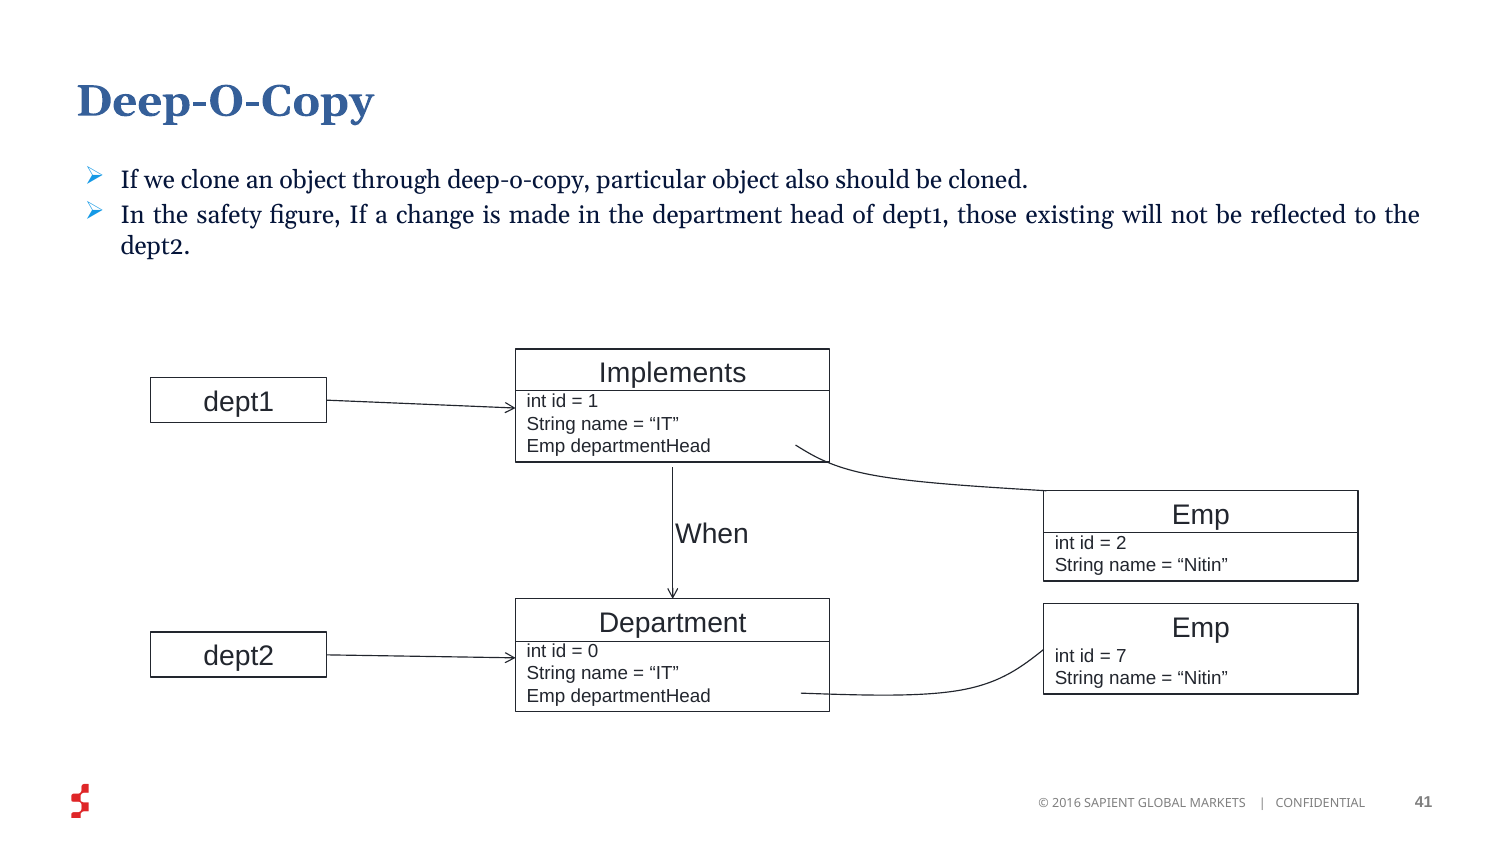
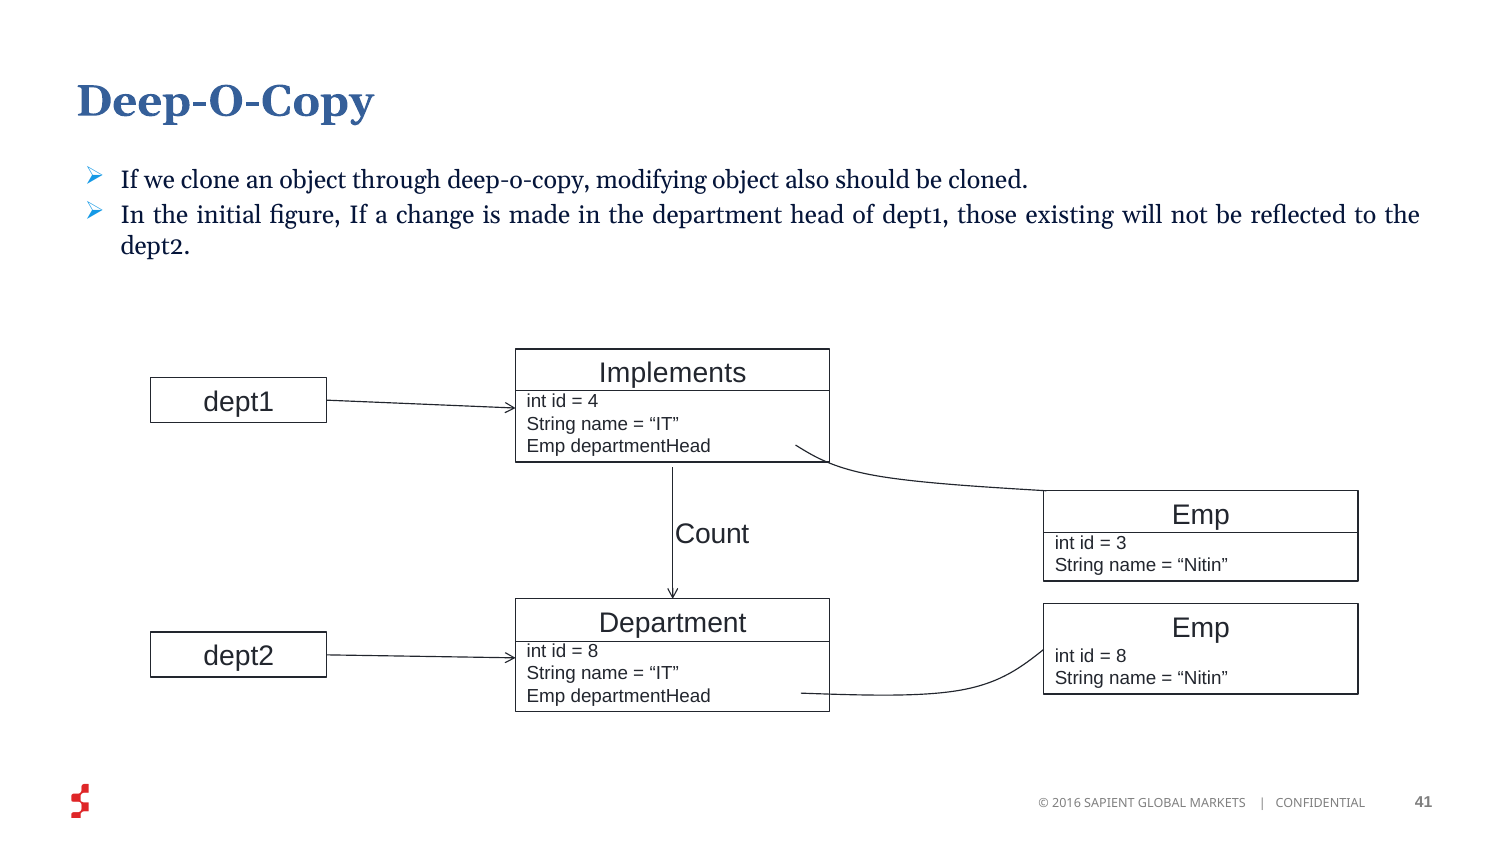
particular: particular -> modifying (651, 180)
safety: safety -> initial (229, 216)
1: 1 -> 4 (593, 401)
When: When -> Count (712, 534)
2: 2 -> 3 (1121, 543)
0: 0 -> 8 (593, 651)
7: 7 -> 8 (1121, 656)
